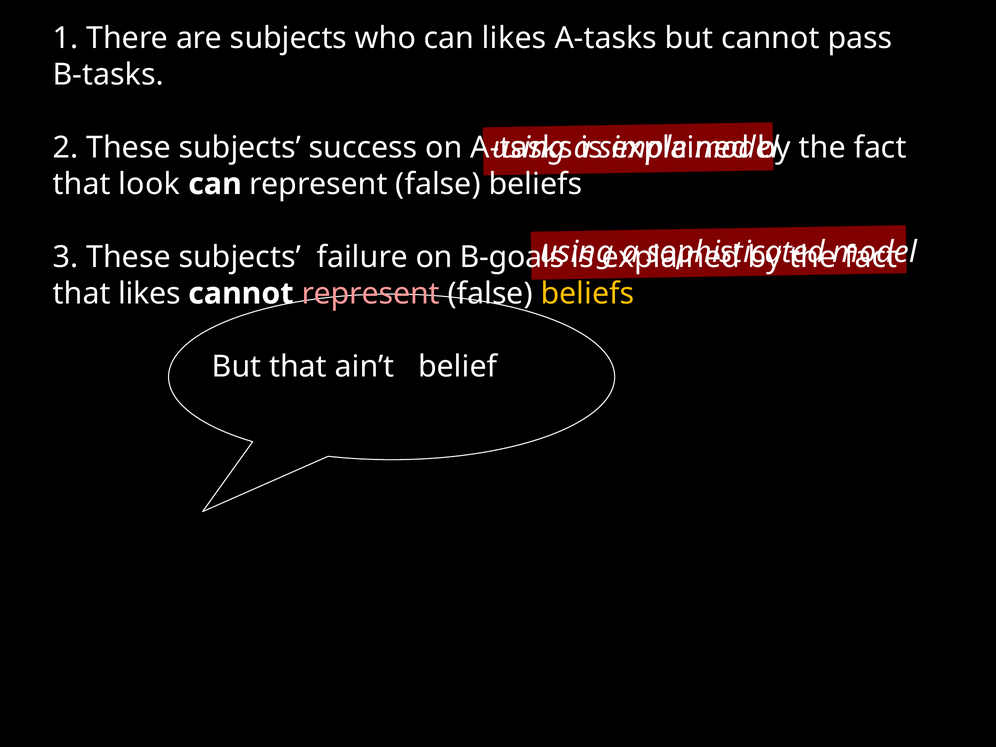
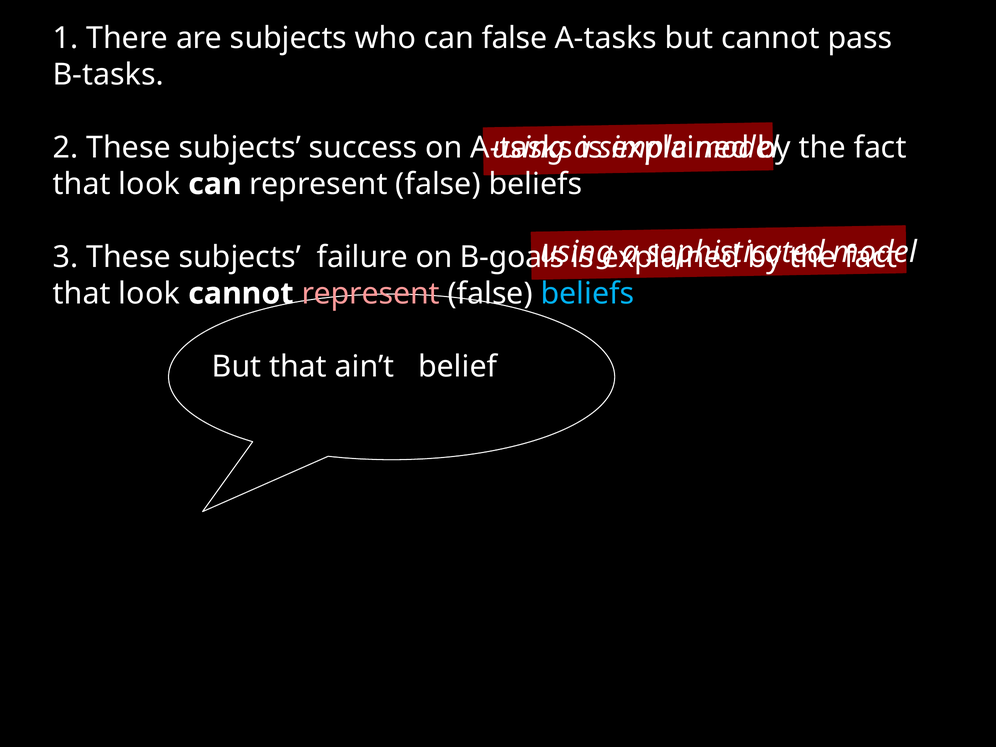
can likes: likes -> false (514, 38)
likes: likes -> look (149, 294)
beliefs colour: yellow -> light blue (587, 294)
